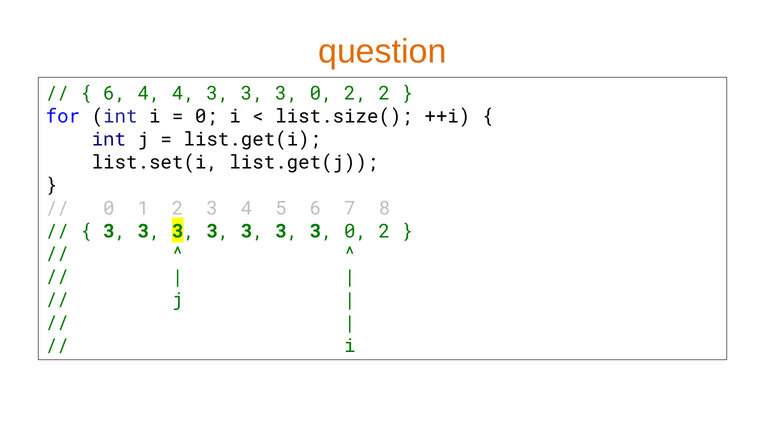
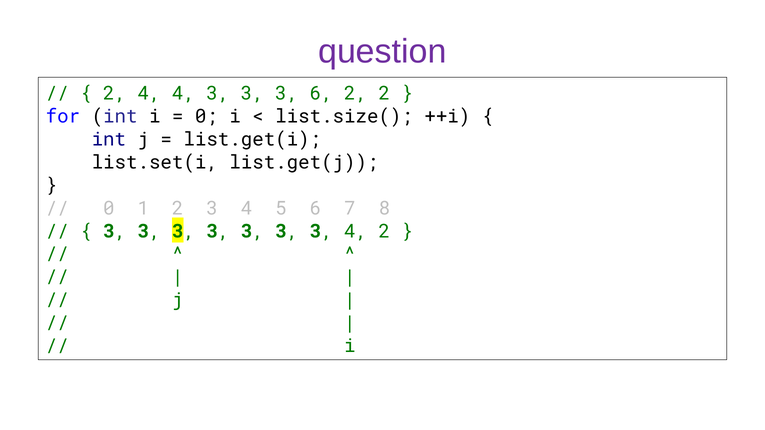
question colour: orange -> purple (382, 52)
6: 6 -> 2 (115, 94)
0: 0 -> 6 (321, 94)
0: 0 -> 4 (356, 231)
